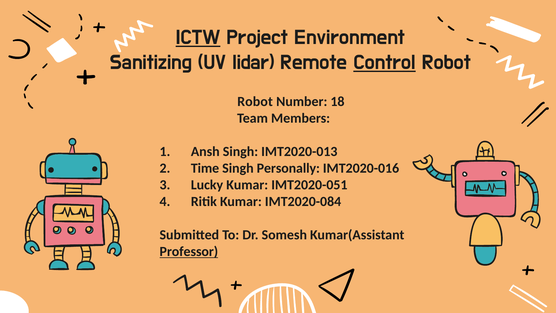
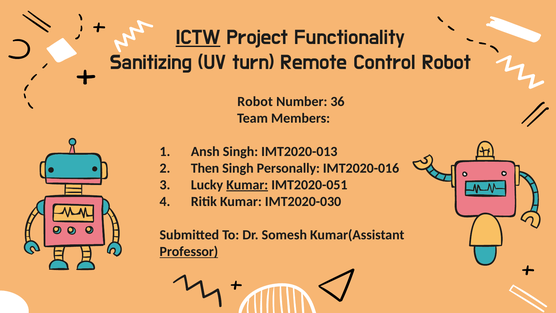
Environment: Environment -> Functionality (350, 37)
lidar: lidar -> turn (253, 62)
Control underline: present -> none (385, 62)
18: 18 -> 36 (337, 101)
Time: Time -> Then (205, 168)
Kumar underline: none -> present (247, 185)
IMT2020-084: IMT2020-084 -> IMT2020-030 (303, 201)
